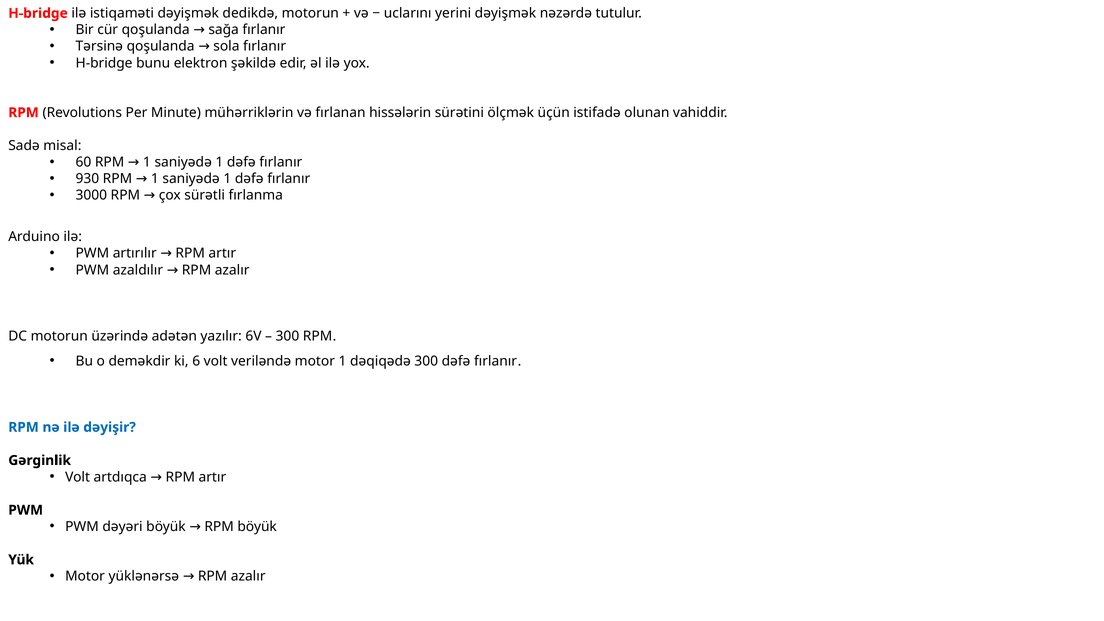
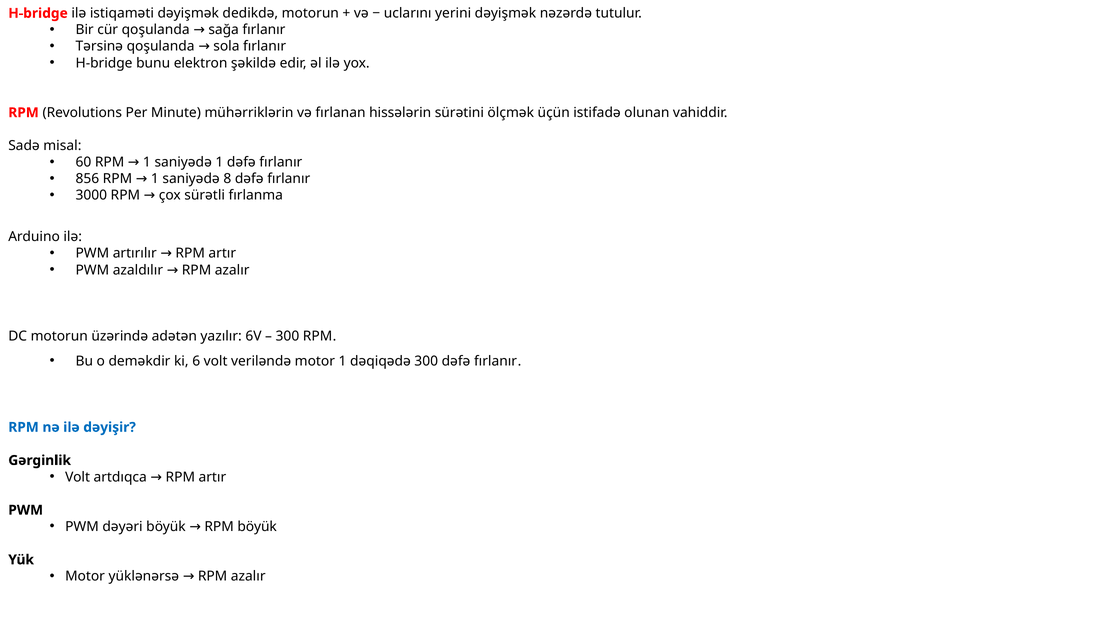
930: 930 -> 856 (87, 179)
1: 1 -> 8 (227, 179)
